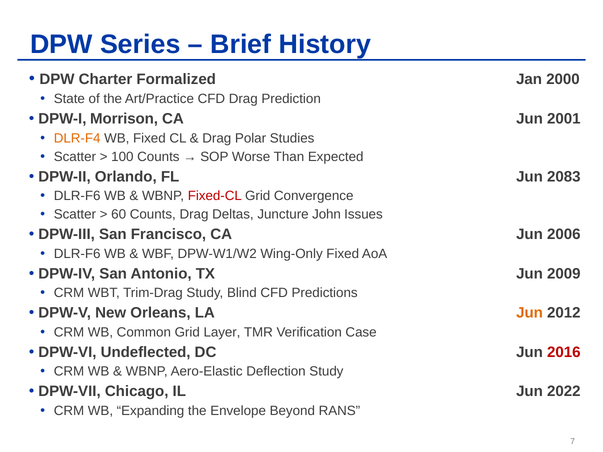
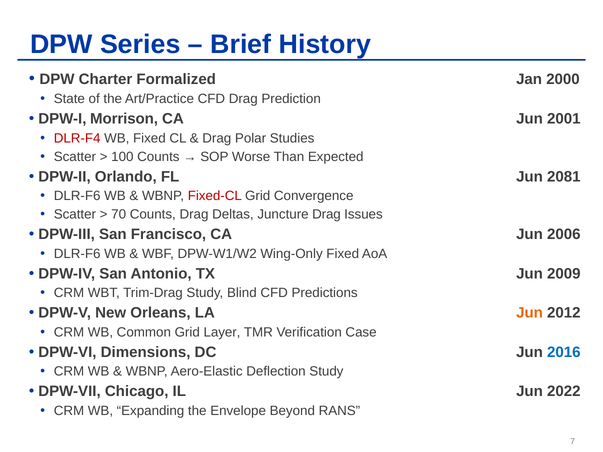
DLR-F4 colour: orange -> red (77, 138)
2083: 2083 -> 2081 (564, 177)
60: 60 -> 70 (119, 215)
Juncture John: John -> Drag (327, 215)
Undeflected: Undeflected -> Dimensions (146, 352)
2016 colour: red -> blue (564, 352)
